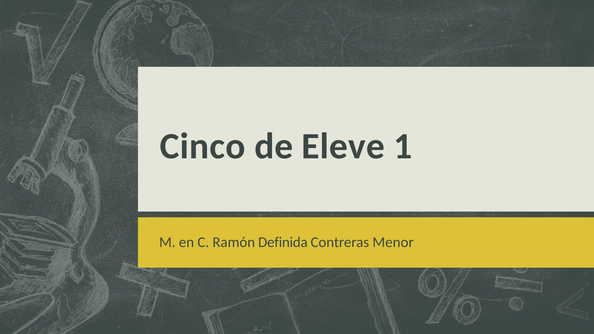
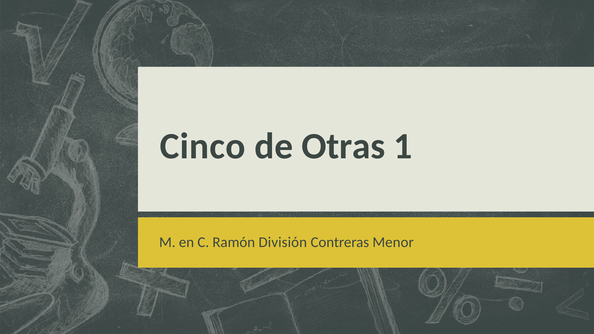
Eleve: Eleve -> Otras (343, 146)
Definida: Definida -> División (283, 242)
